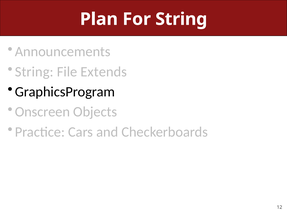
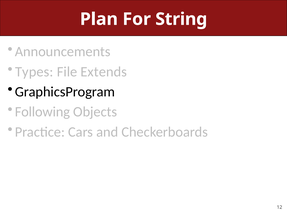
String: String -> Types (34, 72)
Onscreen: Onscreen -> Following (42, 112)
